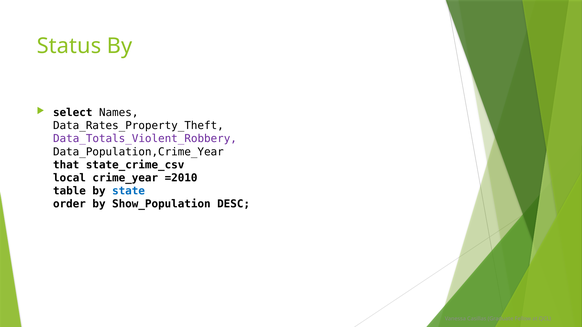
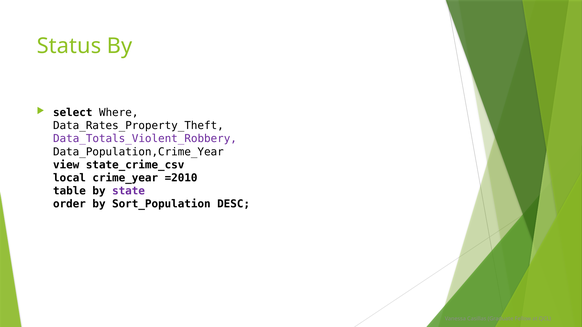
Names: Names -> Where (119, 113)
that: that -> view (66, 165)
state colour: blue -> purple (129, 191)
Show_Population: Show_Population -> Sort_Population (161, 204)
